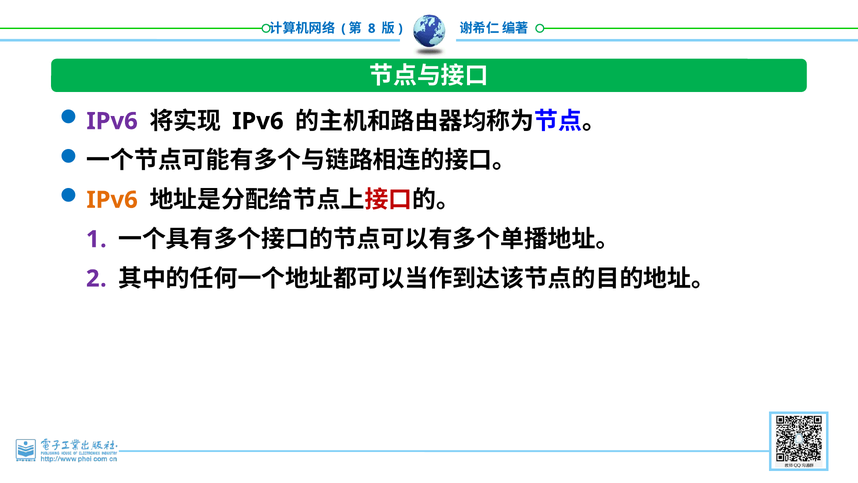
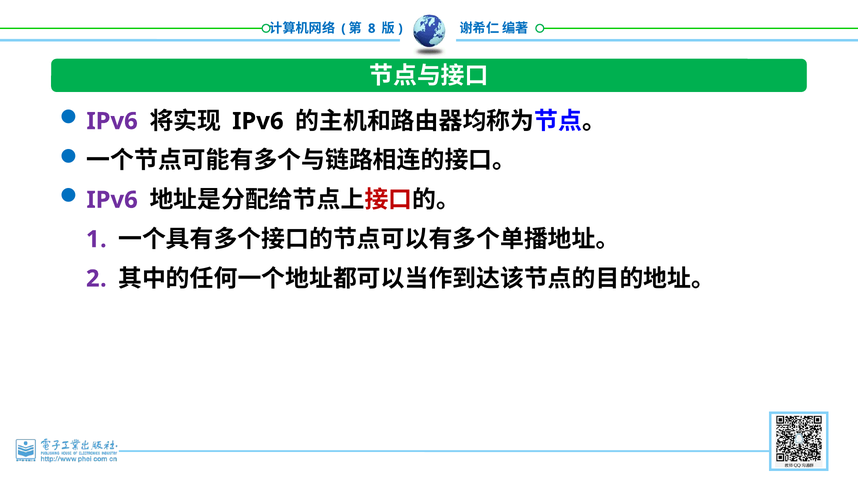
IPv6 colour: orange -> purple (112, 200)
